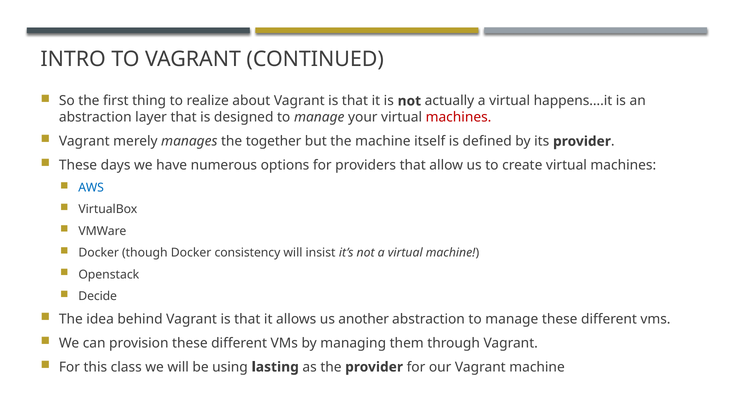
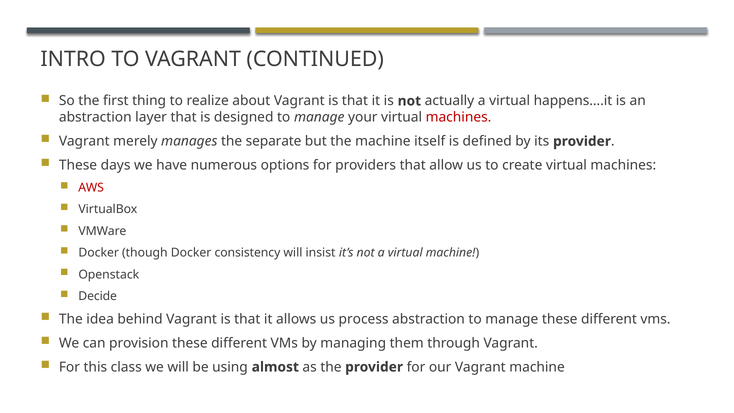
together: together -> separate (274, 141)
AWS colour: blue -> red (91, 188)
another: another -> process (364, 319)
lasting: lasting -> almost (275, 367)
